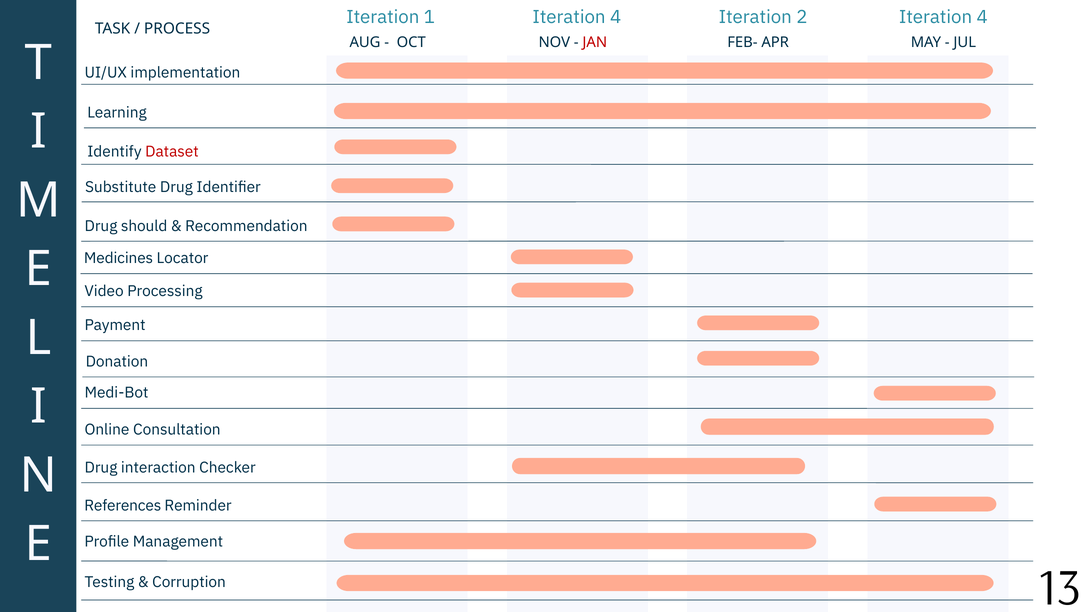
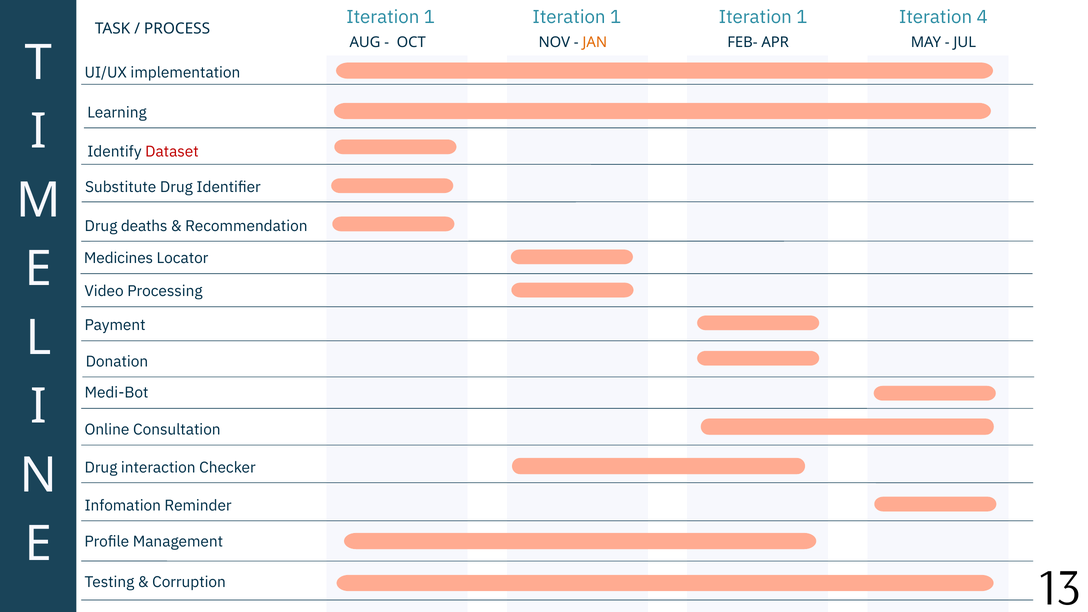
4: 4 -> 1 (616, 17)
2: 2 -> 1 (802, 17)
JAN colour: red -> orange (595, 42)
should: should -> deaths (144, 226)
References: References -> Infomation (123, 505)
